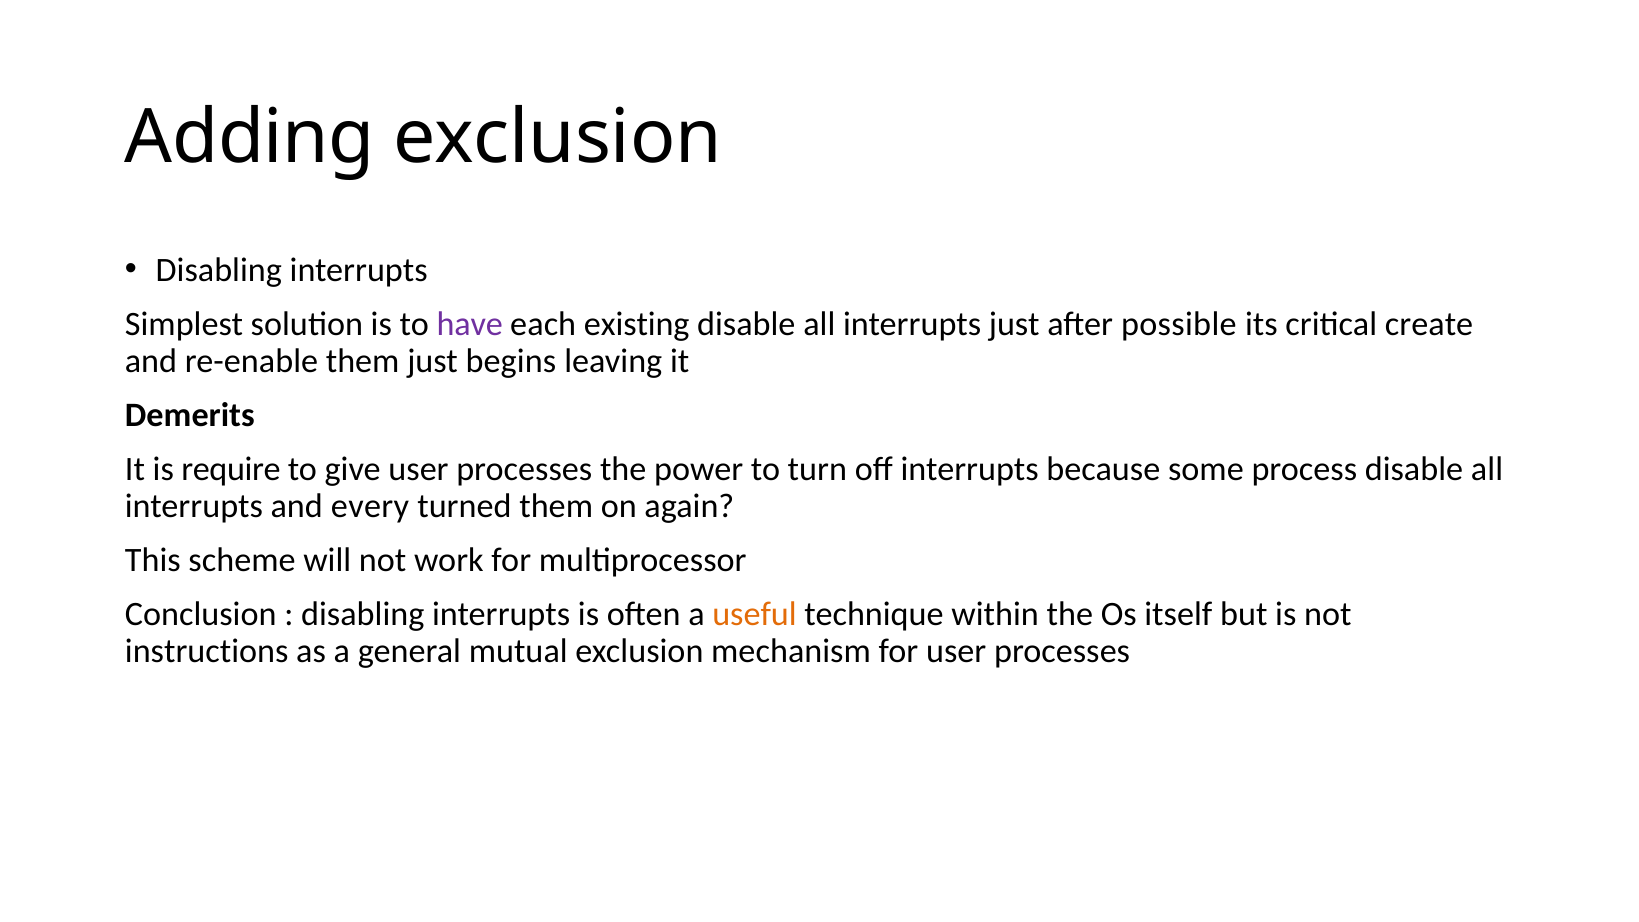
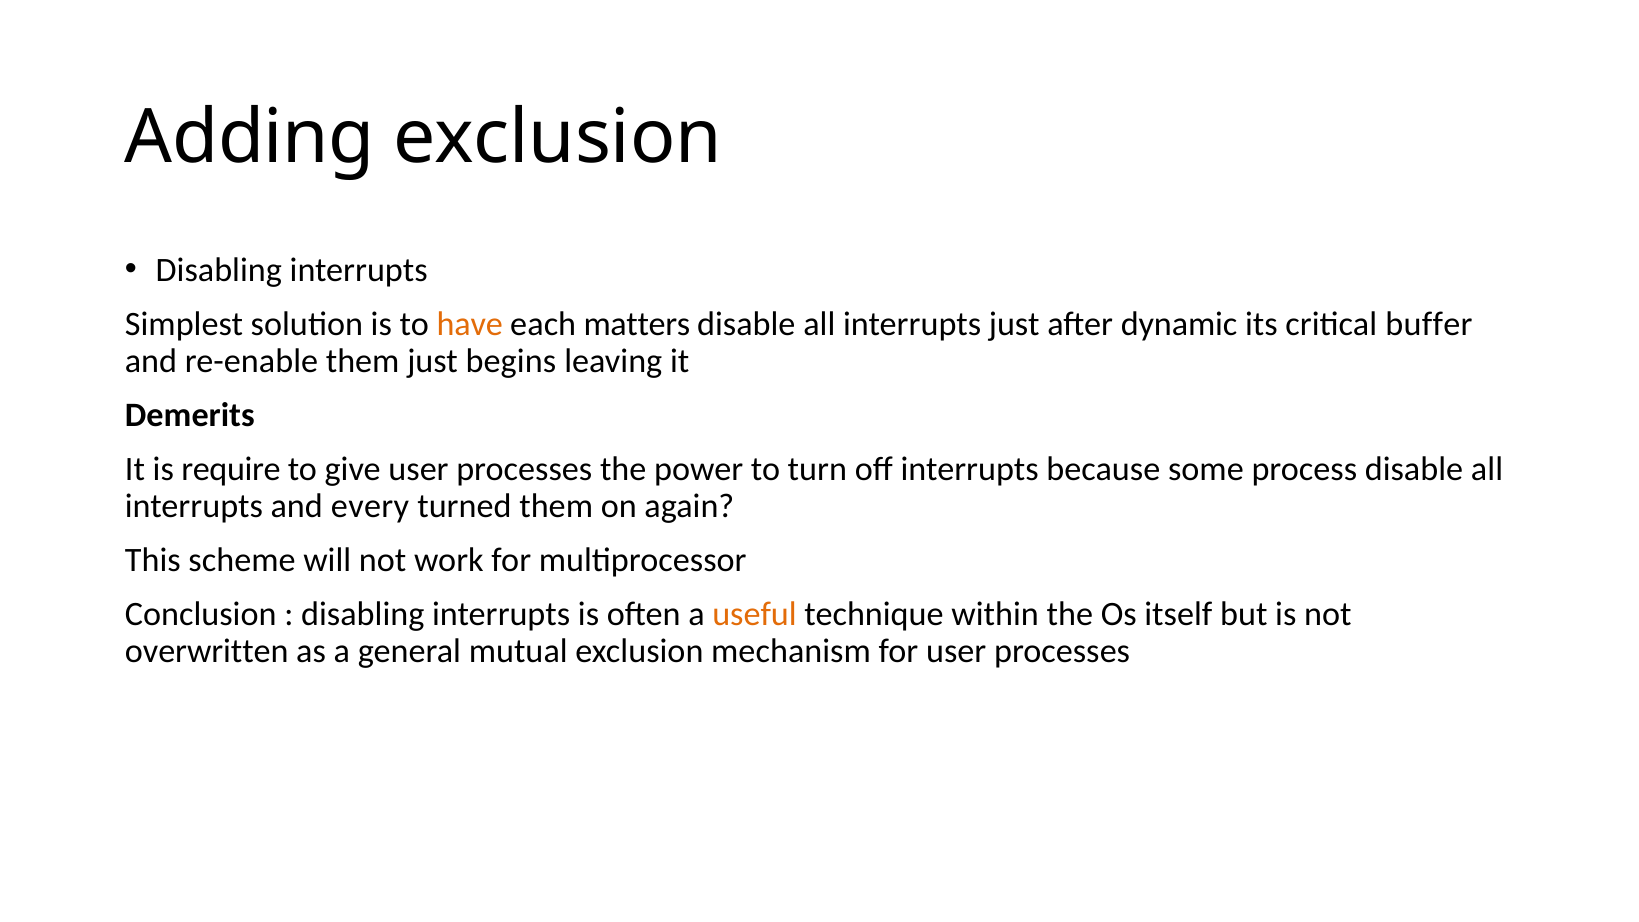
have colour: purple -> orange (470, 324)
existing: existing -> matters (637, 324)
possible: possible -> dynamic (1179, 324)
create: create -> buffer (1429, 324)
instructions: instructions -> overwritten (207, 651)
